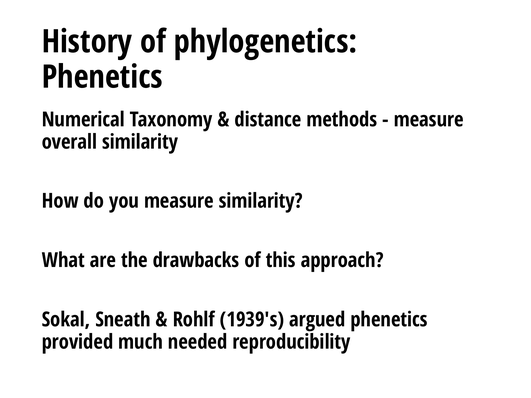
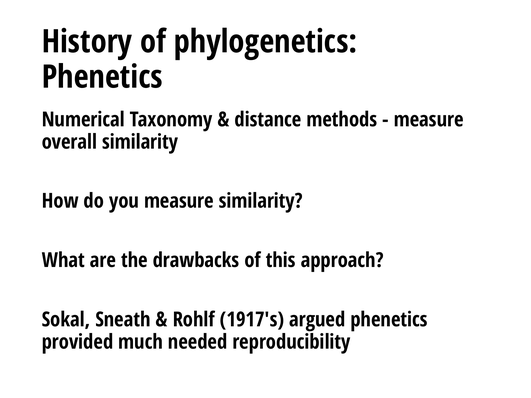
1939's: 1939's -> 1917's (252, 320)
